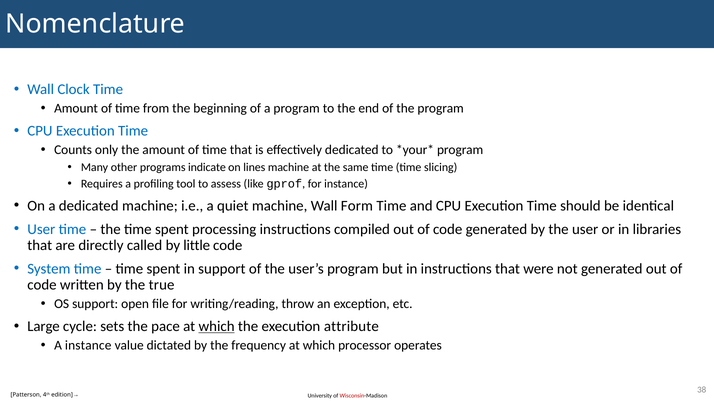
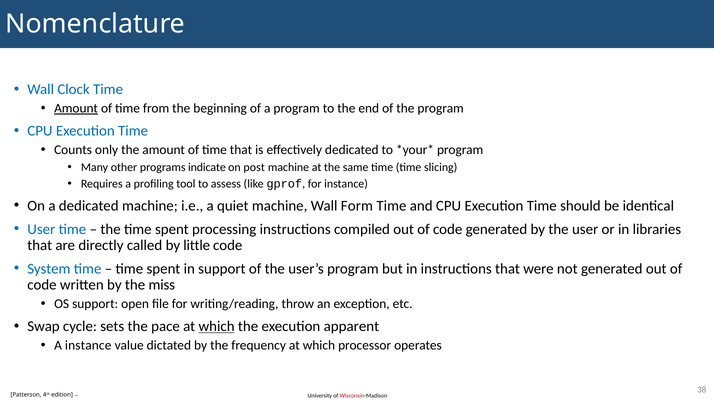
Amount underline: none -> present (76, 108)
lines: lines -> post (254, 168)
true: true -> miss (162, 285)
Large: Large -> Swap (44, 327)
attribute: attribute -> apparent (351, 327)
